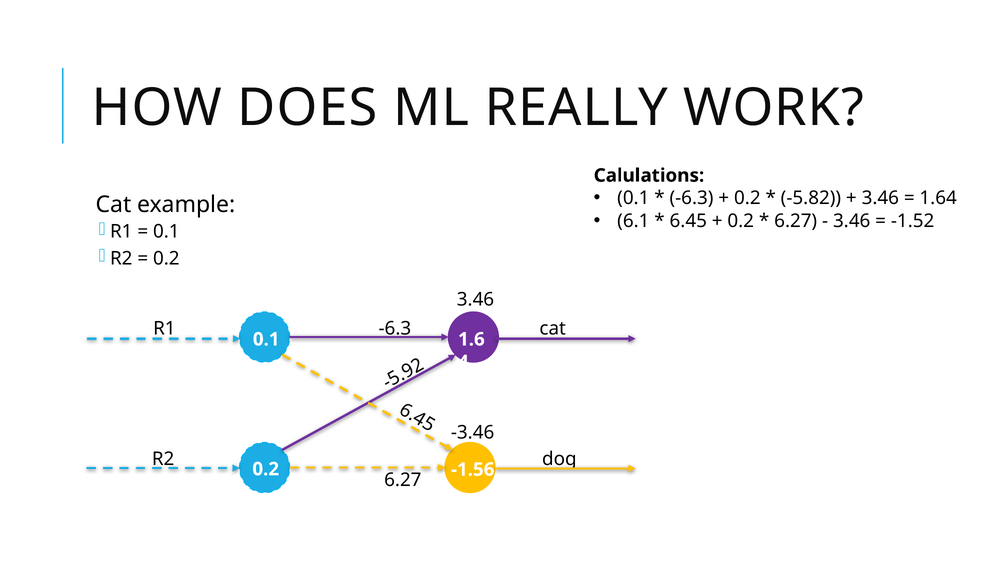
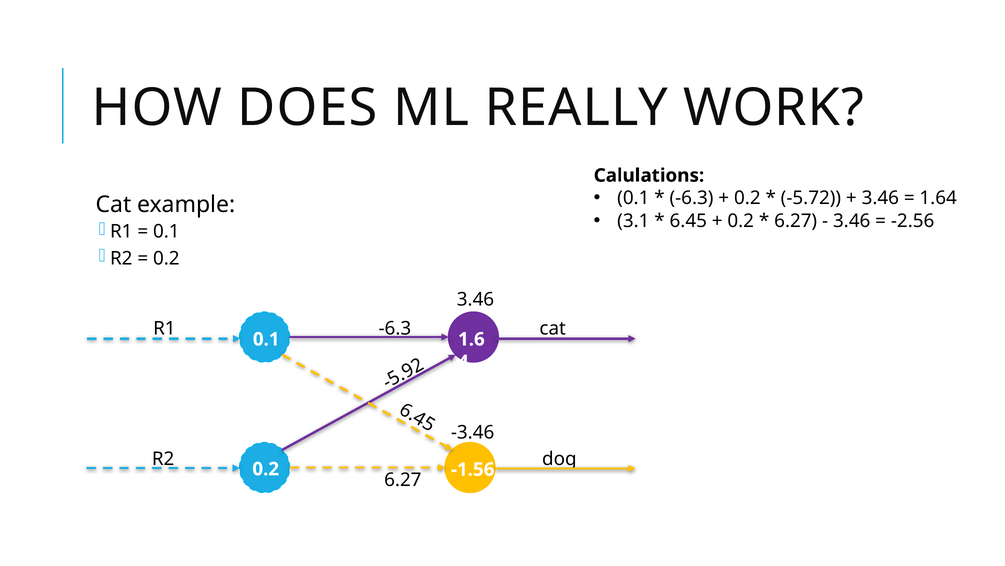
-5.82: -5.82 -> -5.72 (811, 198)
6.1: 6.1 -> 3.1 (633, 221)
-1.52: -1.52 -> -2.56 (913, 221)
